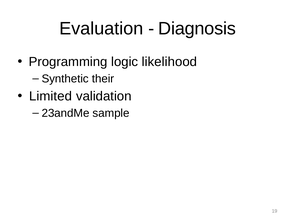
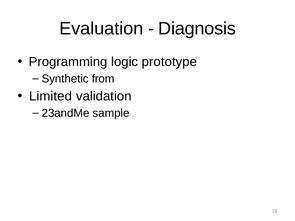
likelihood: likelihood -> prototype (169, 62)
their: their -> from (103, 79)
